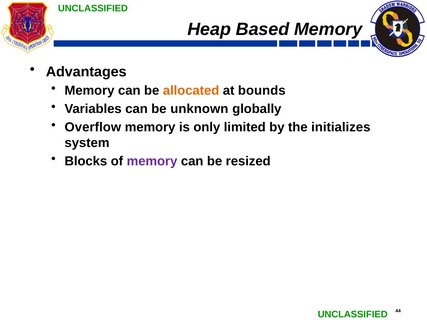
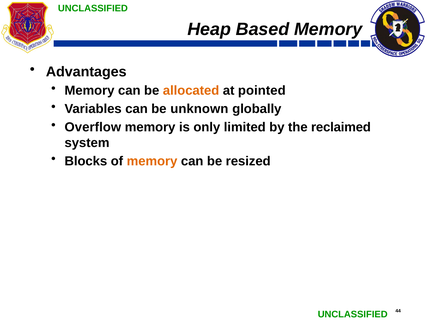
bounds: bounds -> pointed (262, 91)
initializes: initializes -> reclaimed (341, 127)
memory colour: purple -> orange (152, 161)
